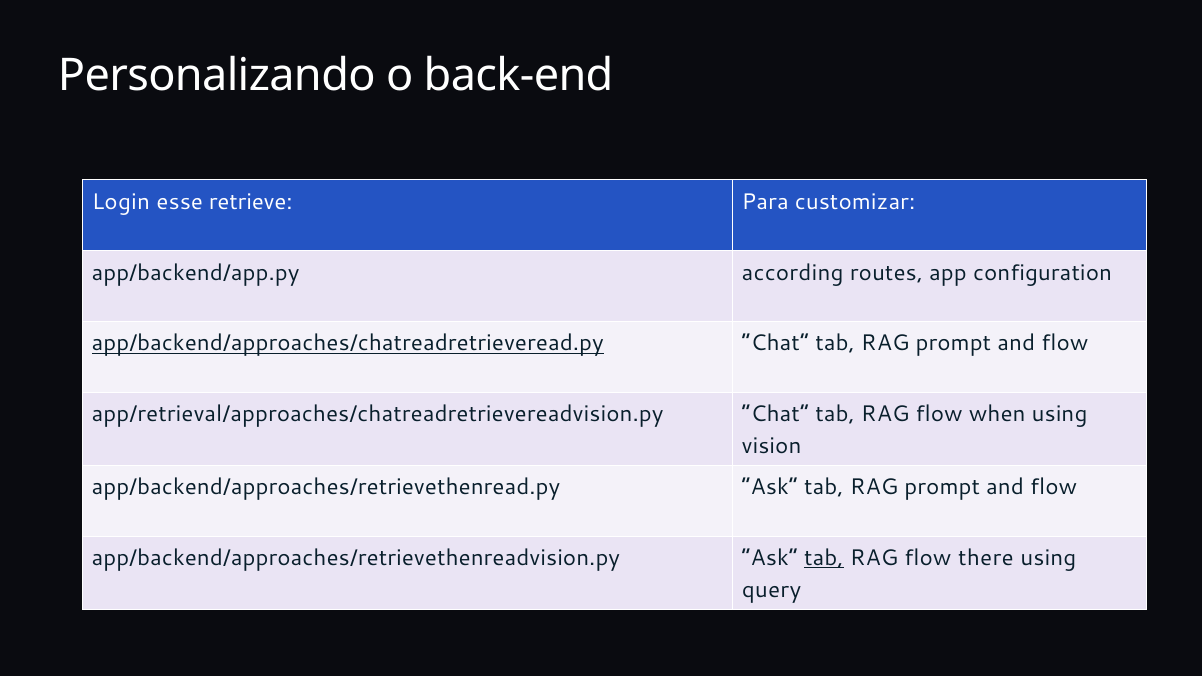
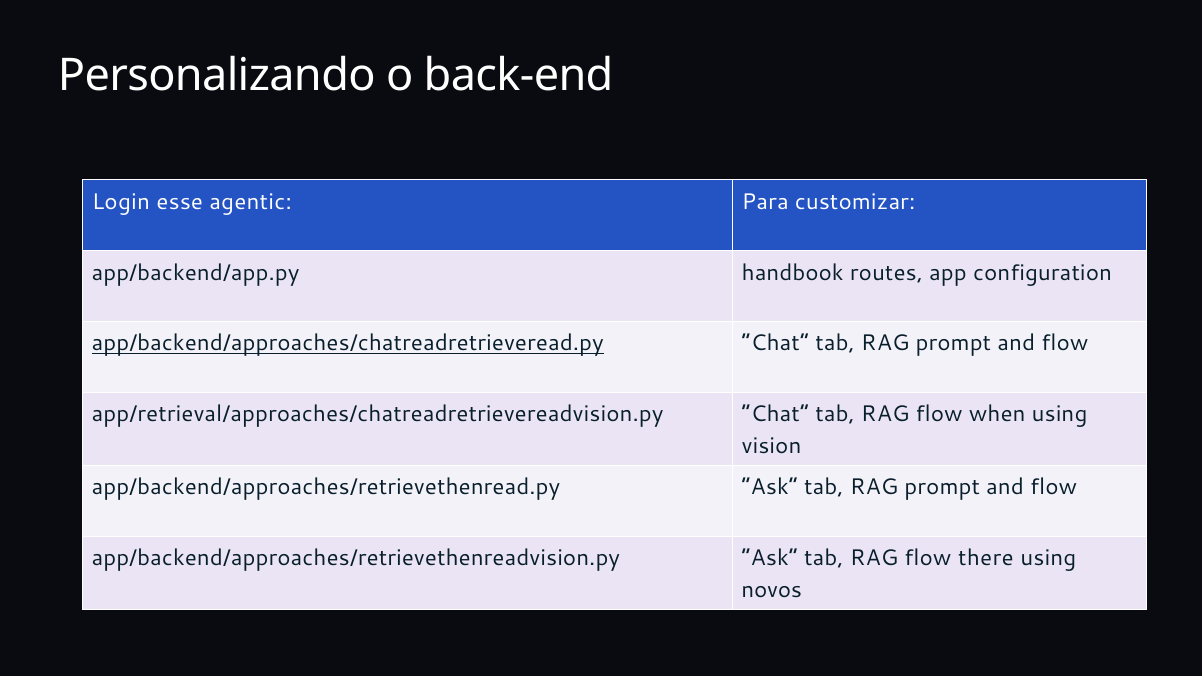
retrieve: retrieve -> agentic (251, 202)
according: according -> handbook (793, 273)
tab underline: present -> none (824, 558)
query: query -> novos (772, 590)
